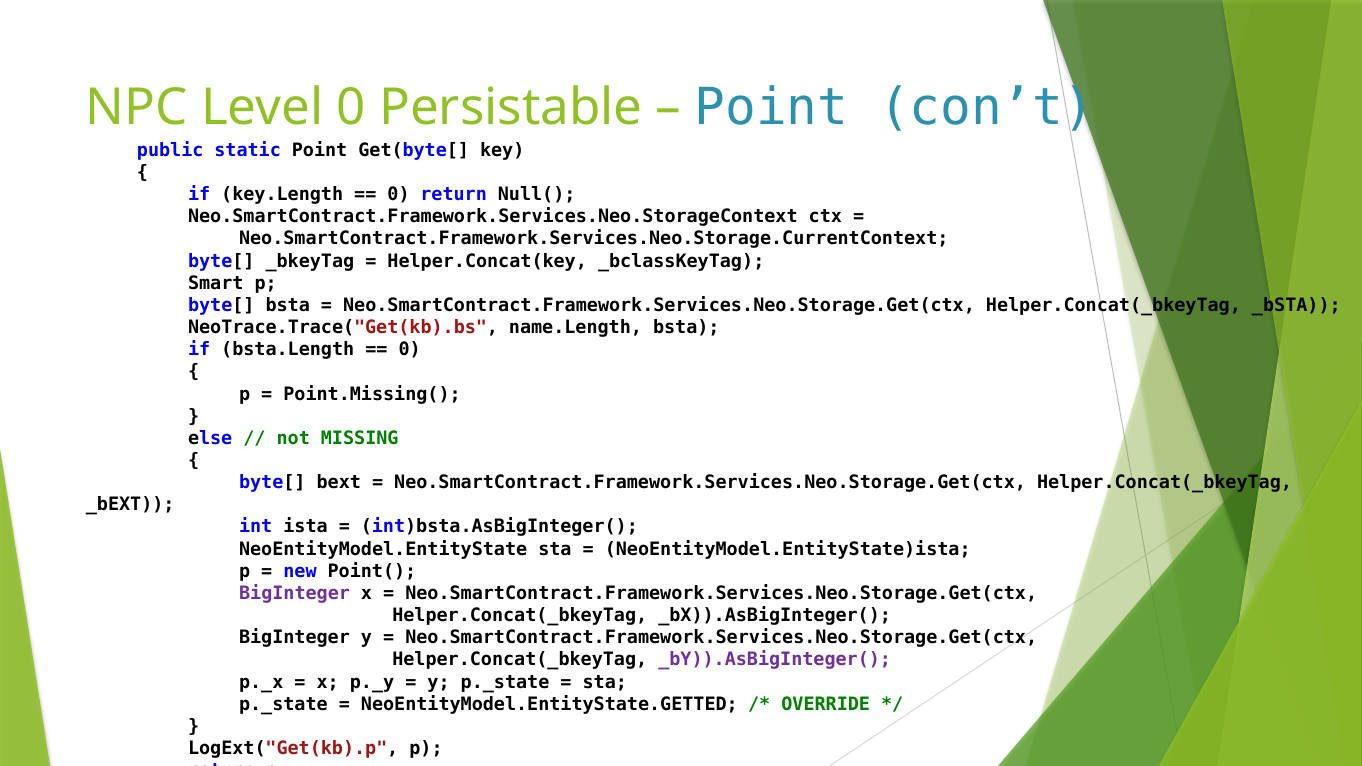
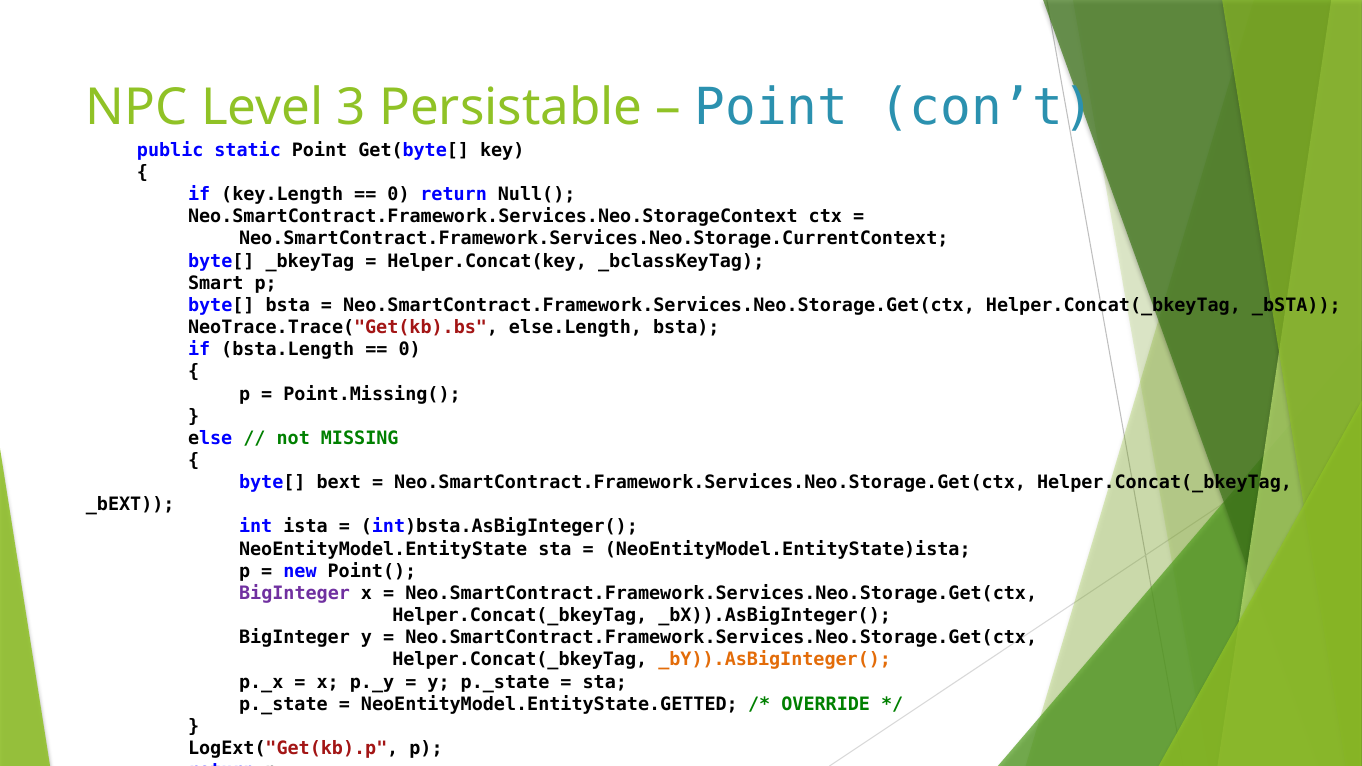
Level 0: 0 -> 3 (351, 107)
name.Length: name.Length -> else.Length (575, 328)
_bY)).AsBigInteger( colour: purple -> orange (775, 660)
